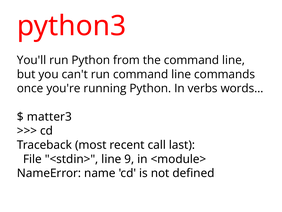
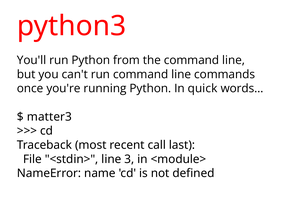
verbs: verbs -> quick (203, 88)
9: 9 -> 3 (129, 159)
